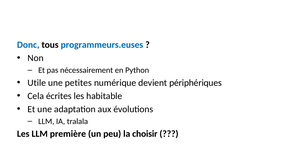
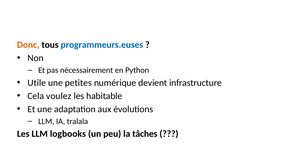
Donc colour: blue -> orange (28, 45)
périphériques: périphériques -> infrastructure (195, 83)
écrites: écrites -> voulez (59, 96)
première: première -> logbooks (68, 134)
choisir: choisir -> tâches (145, 134)
